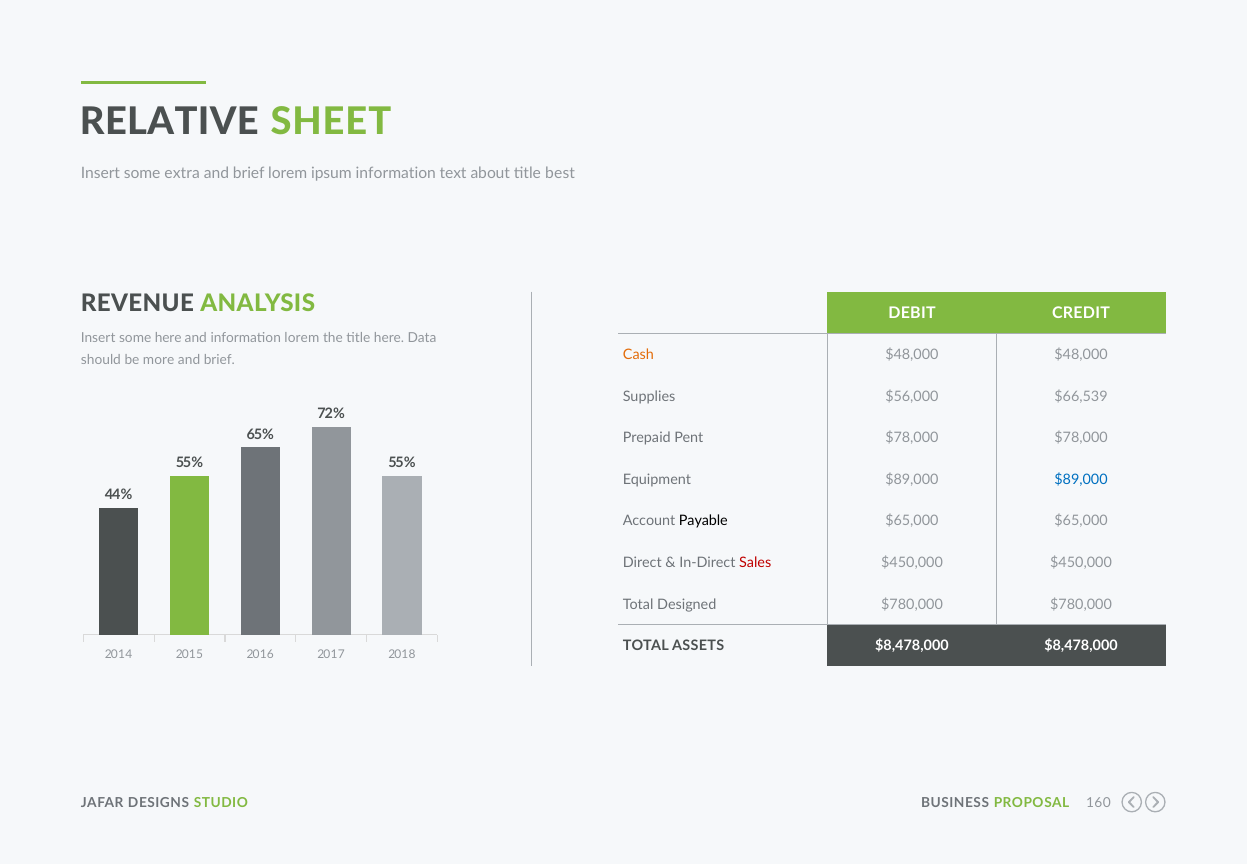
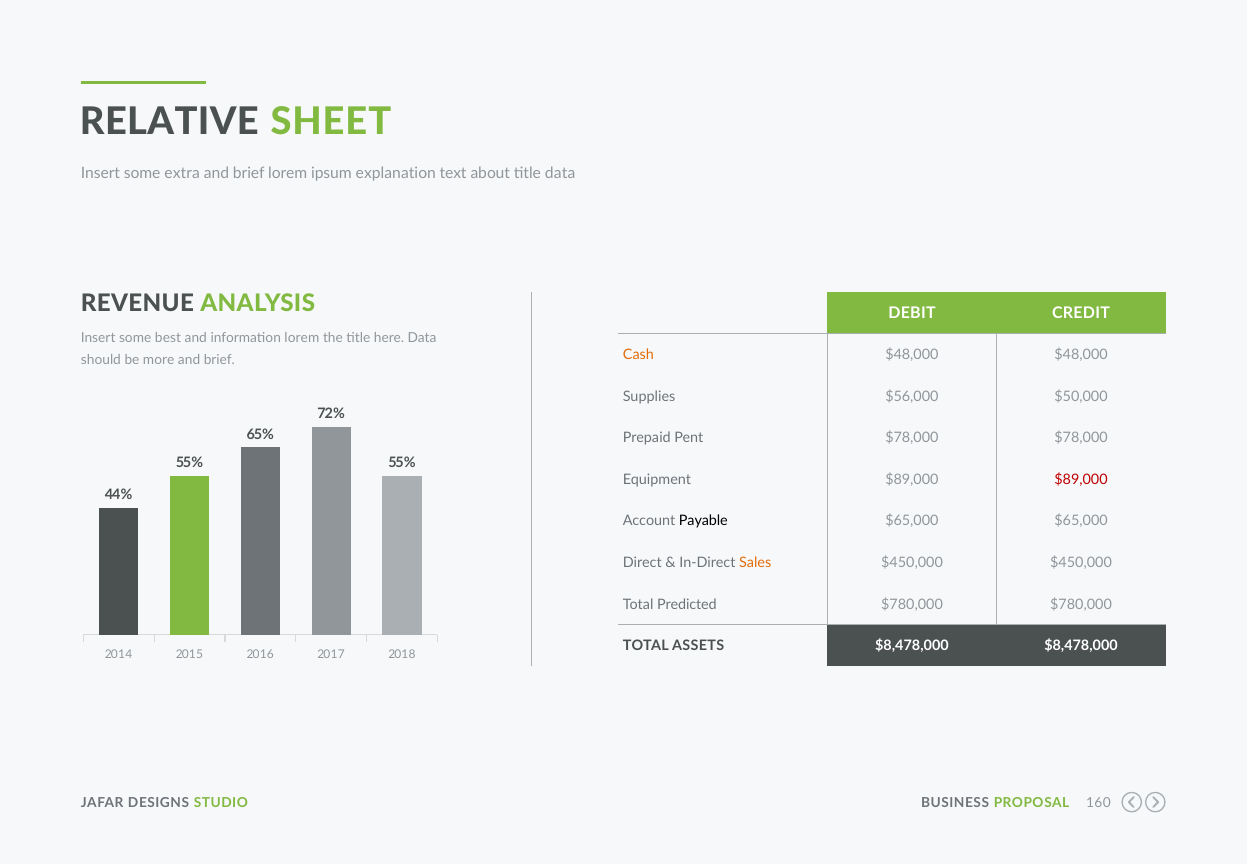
ipsum information: information -> explanation (396, 173)
title best: best -> data (560, 173)
some here: here -> best (168, 338)
$66,539: $66,539 -> $50,000 (1081, 396)
$89,000 colour: blue -> red (1081, 479)
Sales colour: red -> orange (755, 562)
Designed: Designed -> Predicted (687, 604)
